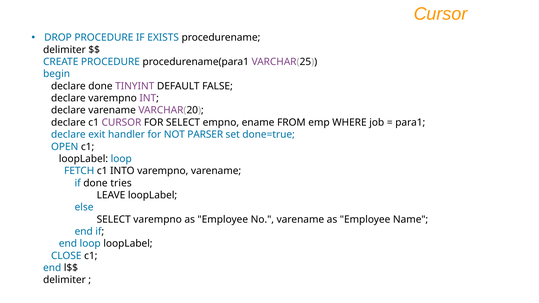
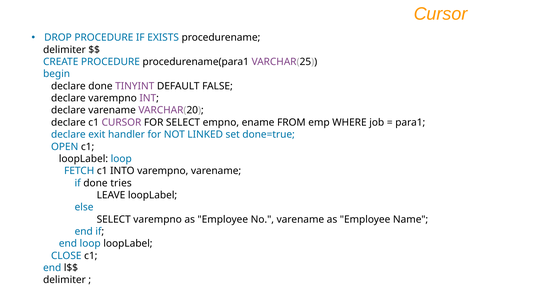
PARSER: PARSER -> LINKED (205, 135)
